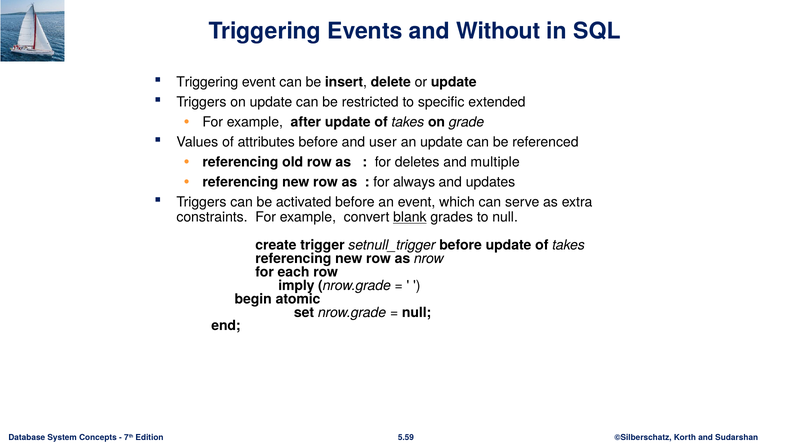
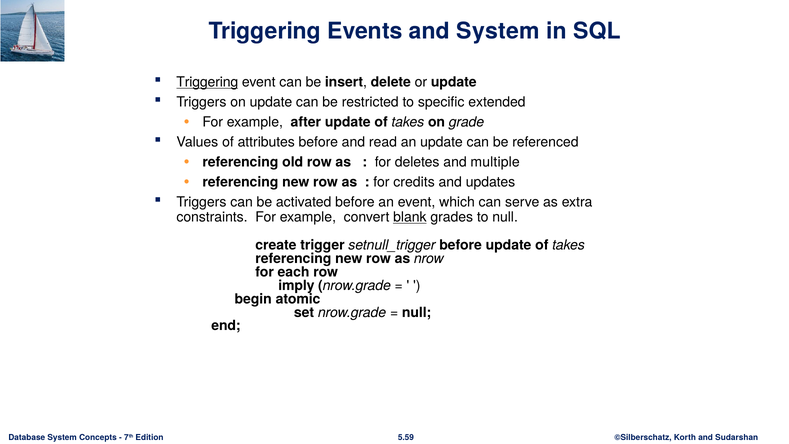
and Without: Without -> System (498, 31)
Triggering underline: none -> present (207, 82)
user: user -> read (383, 142)
always: always -> credits (414, 182)
